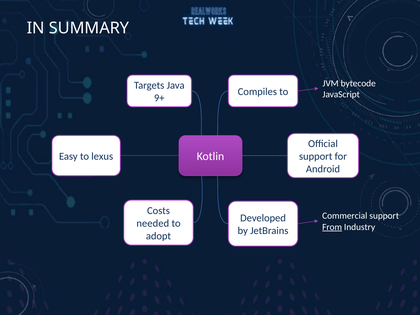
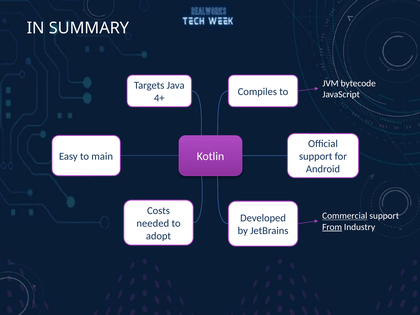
9+: 9+ -> 4+ (159, 98)
lexus: lexus -> main (102, 156)
Commercial underline: none -> present (345, 216)
